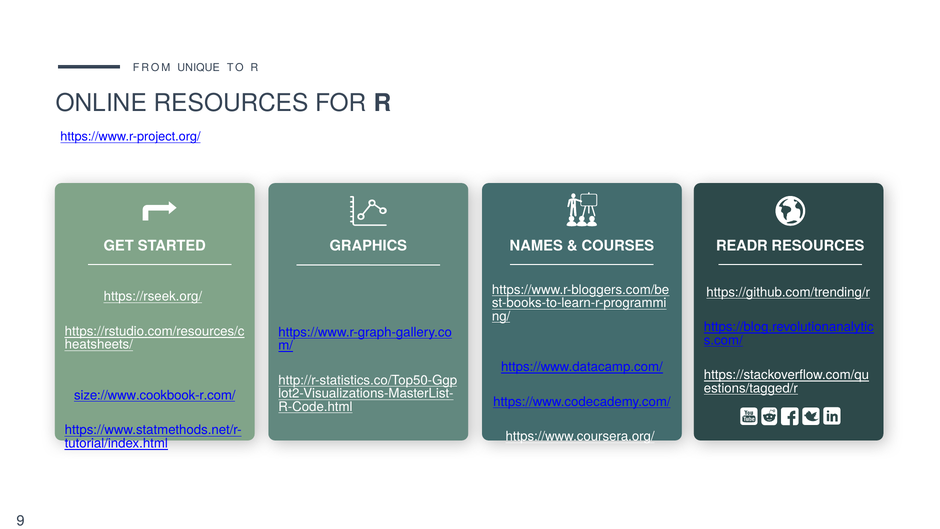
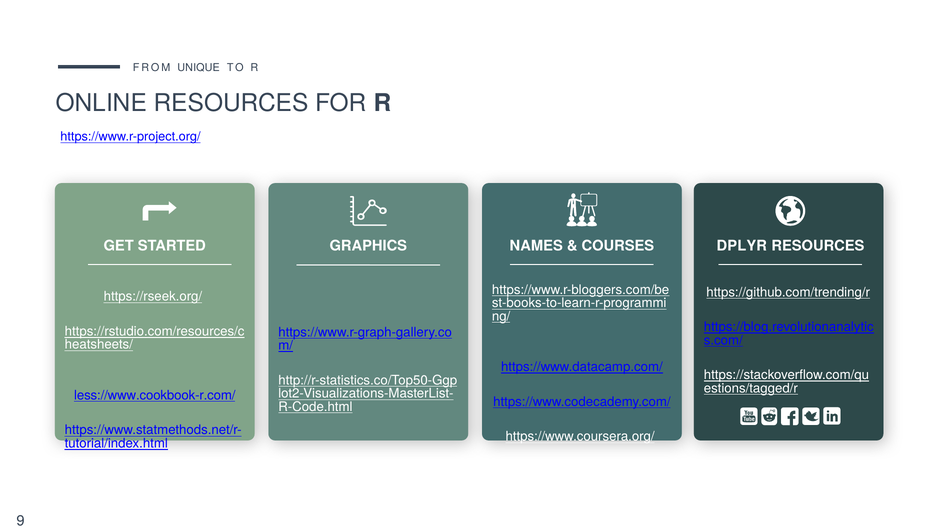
READR: READR -> DPLYR (742, 246)
size://www.cookbook-r.com/: size://www.cookbook-r.com/ -> less://www.cookbook-r.com/ (155, 395)
